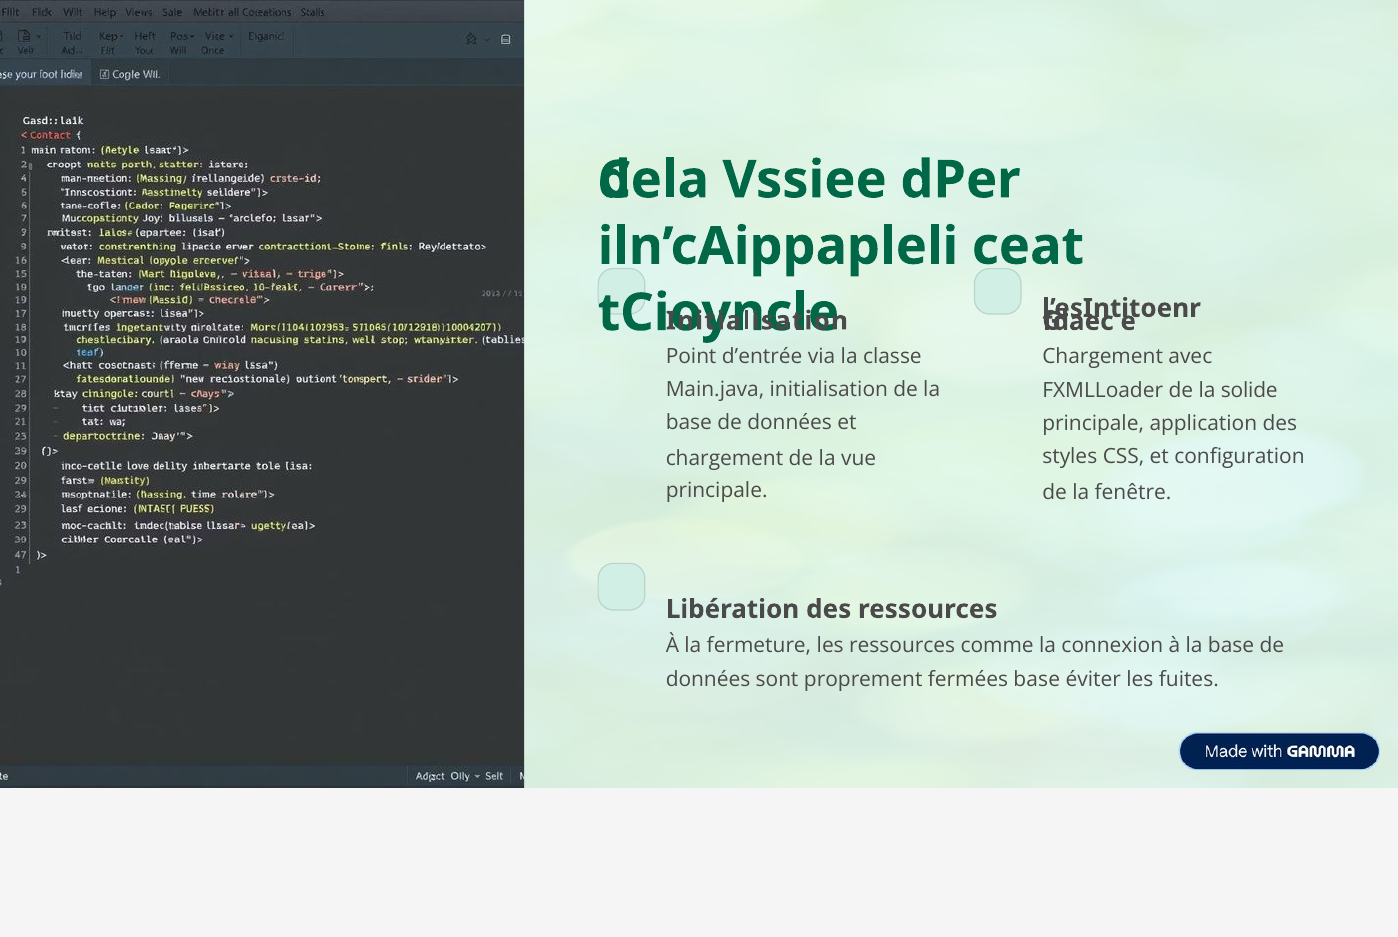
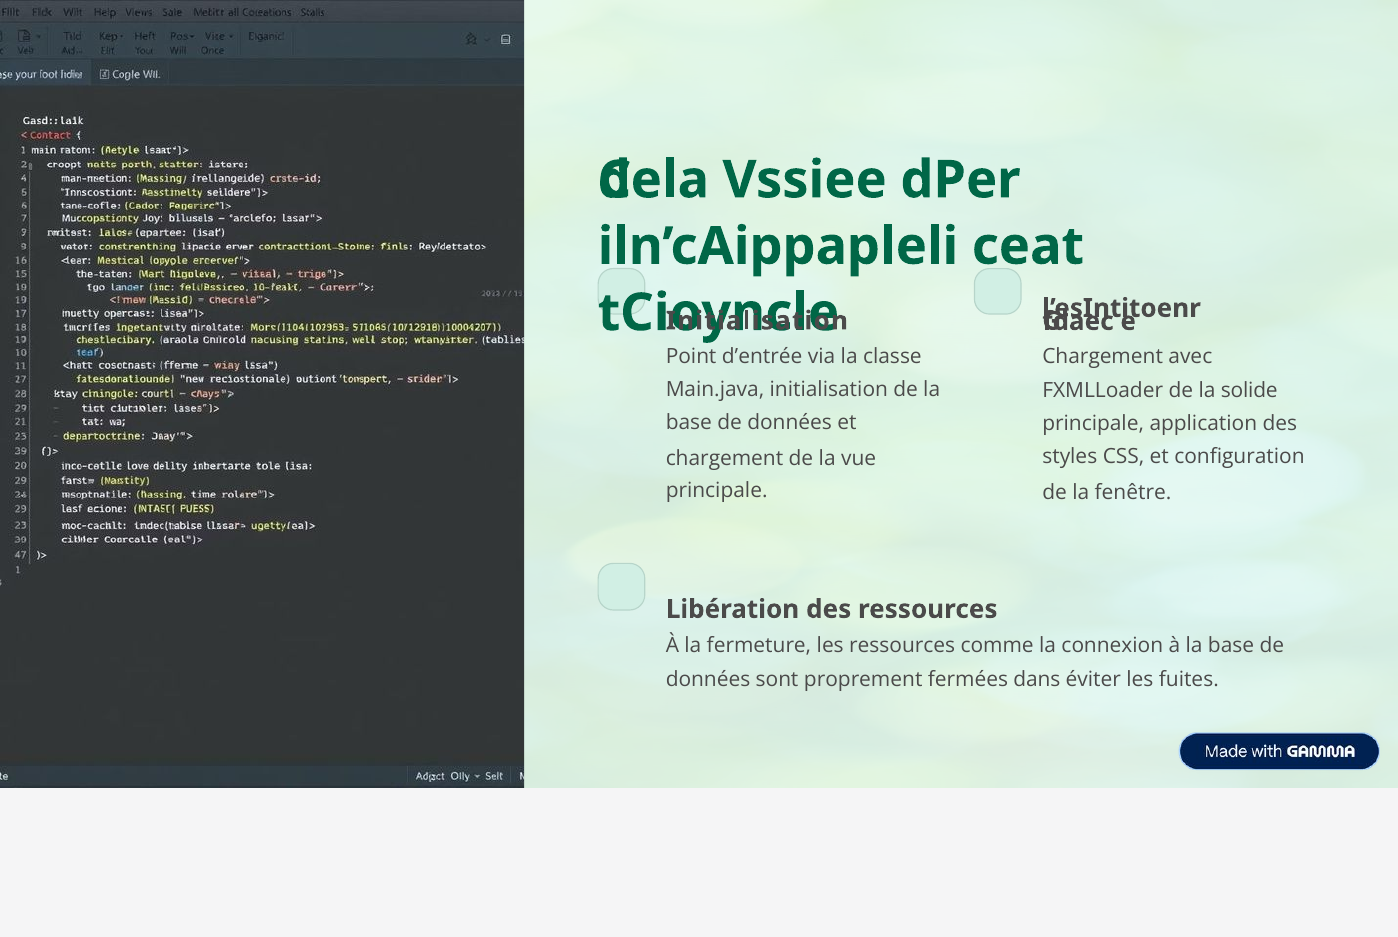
fermées base: base -> dans (1037, 679)
